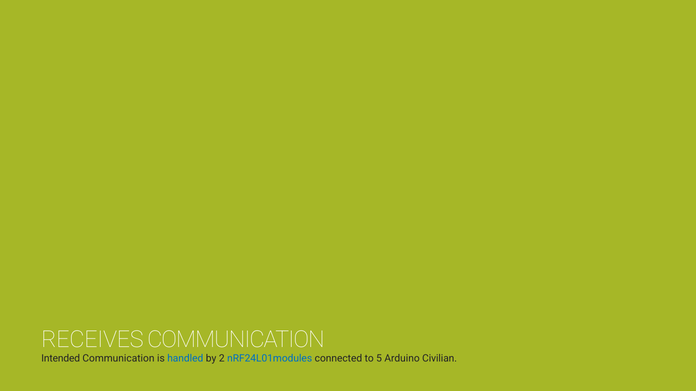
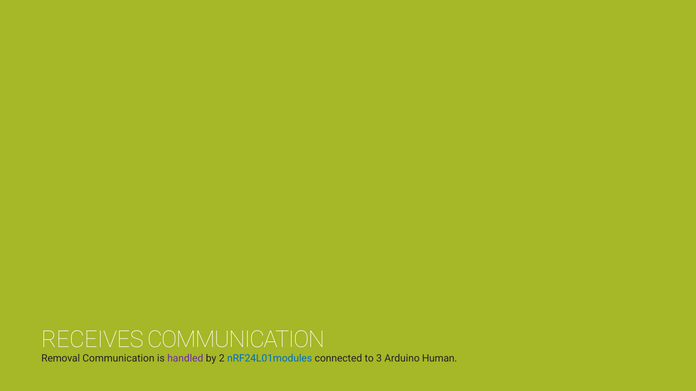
Intended: Intended -> Removal (61, 359)
handled colour: blue -> purple (185, 359)
5: 5 -> 3 (379, 359)
Civilian: Civilian -> Human (440, 359)
